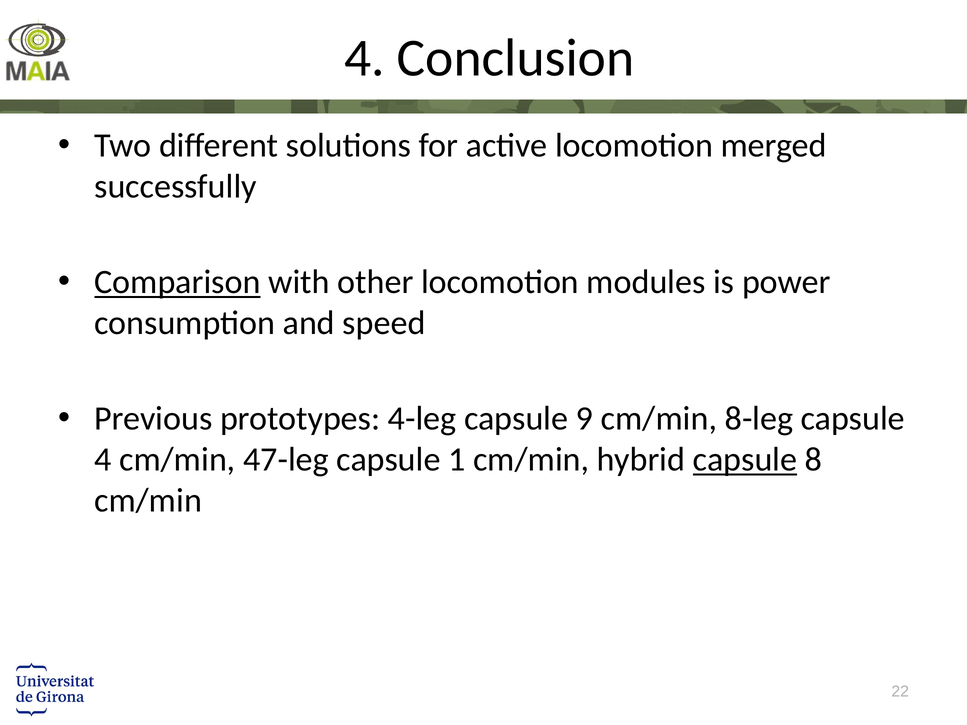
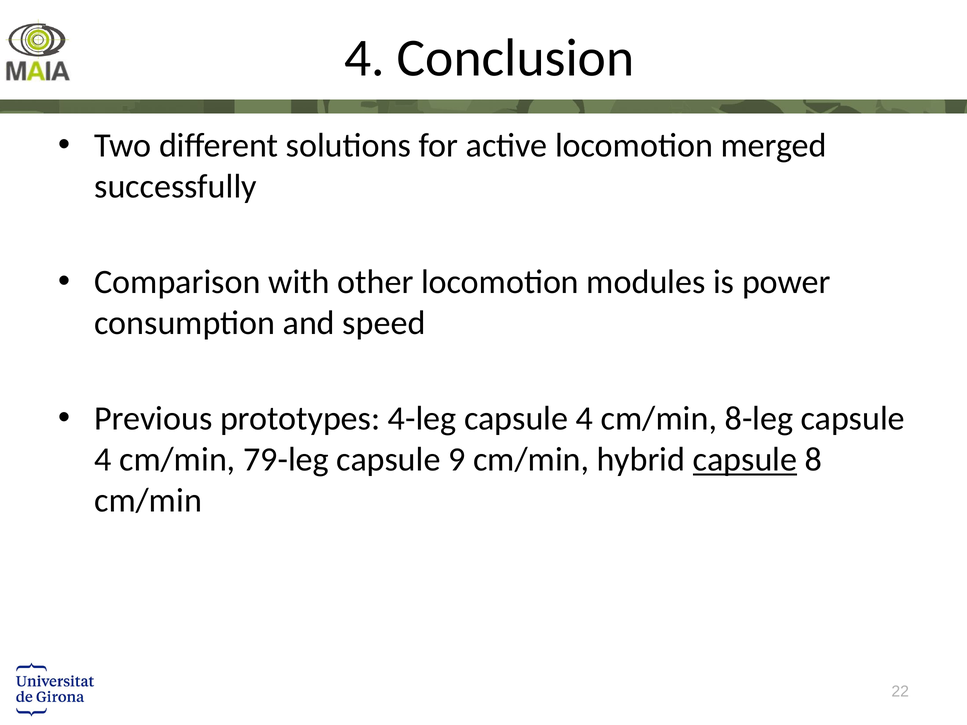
Comparison underline: present -> none (177, 282)
4-leg capsule 9: 9 -> 4 (585, 419)
47-leg: 47-leg -> 79-leg (286, 460)
1: 1 -> 9 (457, 460)
